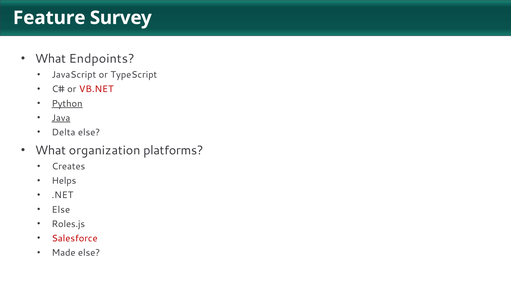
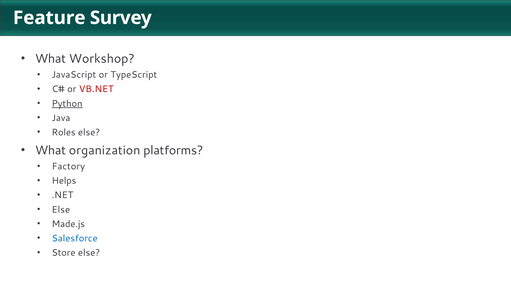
Endpoints: Endpoints -> Workshop (102, 59)
Java underline: present -> none (61, 118)
Delta: Delta -> Roles (64, 133)
Creates: Creates -> Factory (68, 167)
Roles.js: Roles.js -> Made.js (68, 224)
Salesforce colour: red -> blue (75, 239)
Made: Made -> Store (64, 253)
